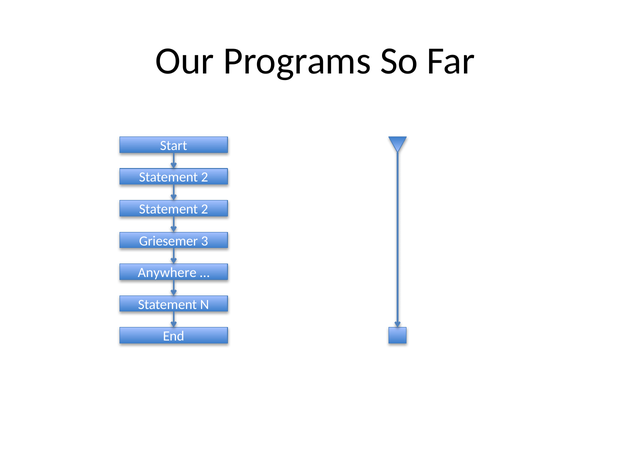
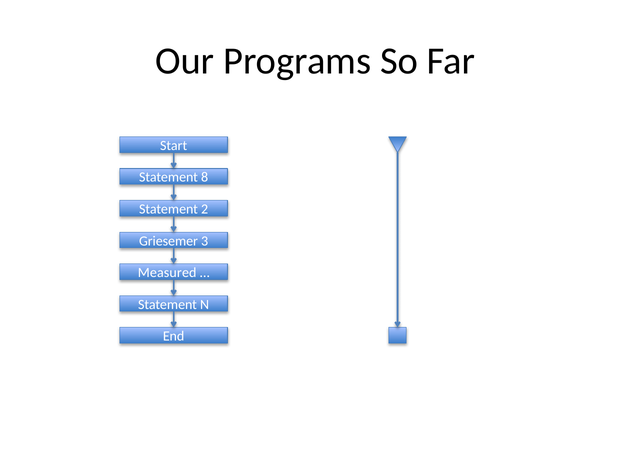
2: 2 -> 8 (205, 177)
Anywhere: Anywhere -> Measured (167, 273)
